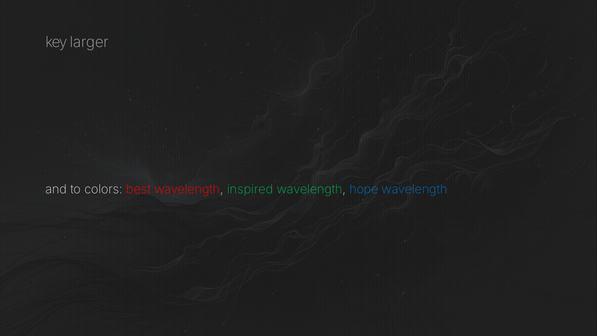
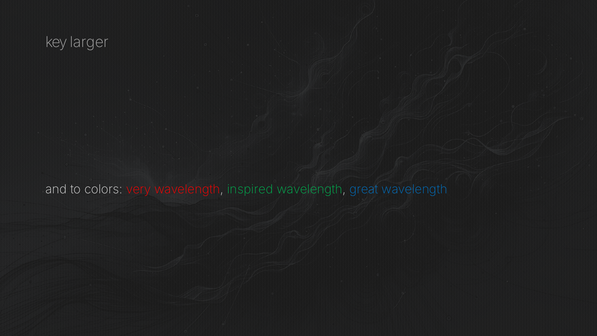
best: best -> very (139, 189)
hope: hope -> great (364, 189)
